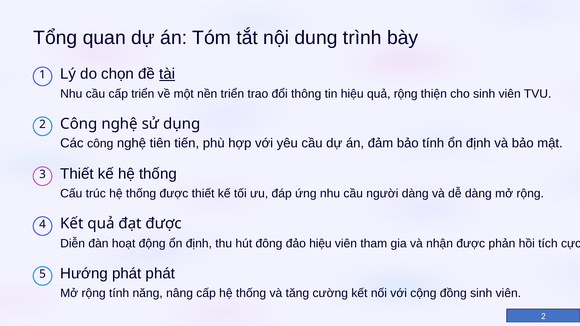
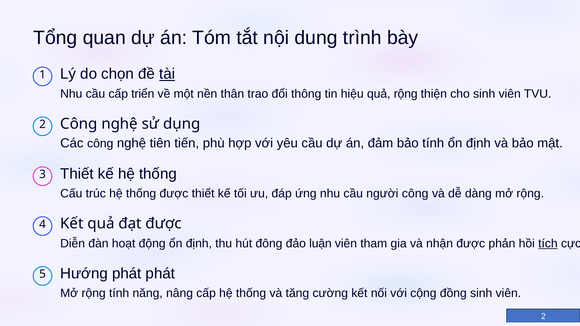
nền triển: triển -> thân (232, 94)
người dàng: dàng -> công (415, 194)
đảo hiệu: hiệu -> luận (320, 244)
tích underline: none -> present (548, 244)
